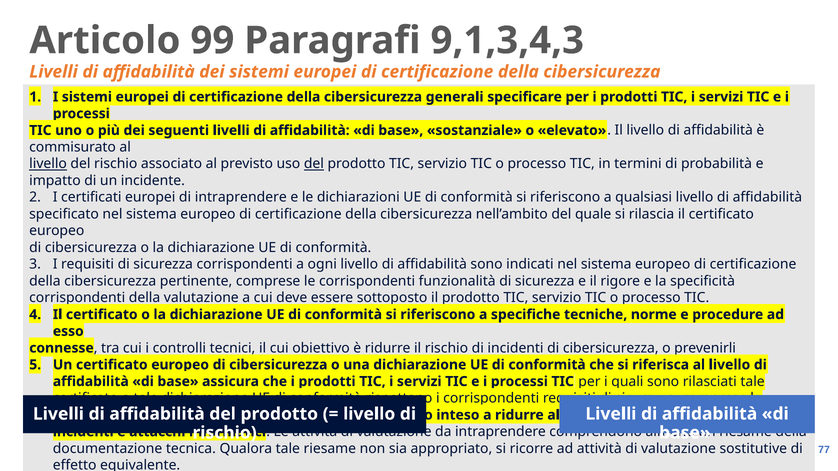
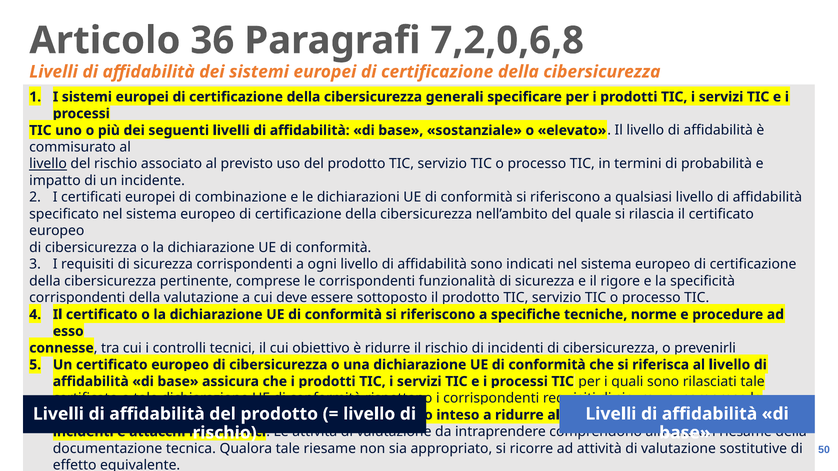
99: 99 -> 36 (212, 41)
9,1,3,4,3: 9,1,3,4,3 -> 7,2,0,6,8 (507, 41)
del underline: present -> none (314, 164)
di intraprendere: intraprendere -> combinazione (241, 197)
77: 77 -> 50 (824, 450)
